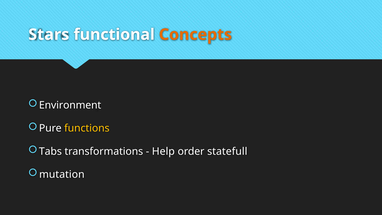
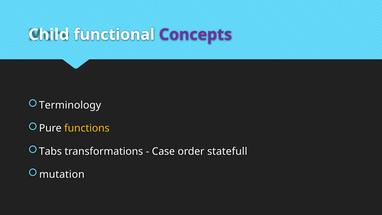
Stars: Stars -> Child (49, 35)
Concepts colour: orange -> purple (195, 35)
Environment: Environment -> Terminology (70, 105)
Help: Help -> Case (163, 151)
